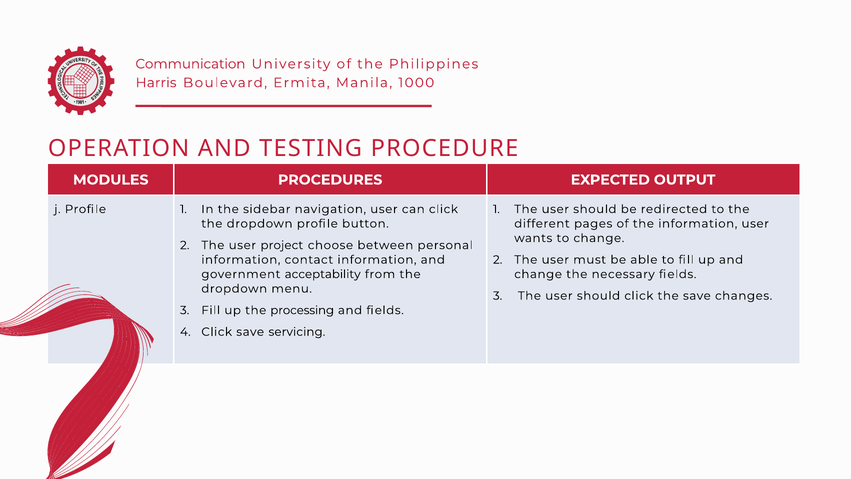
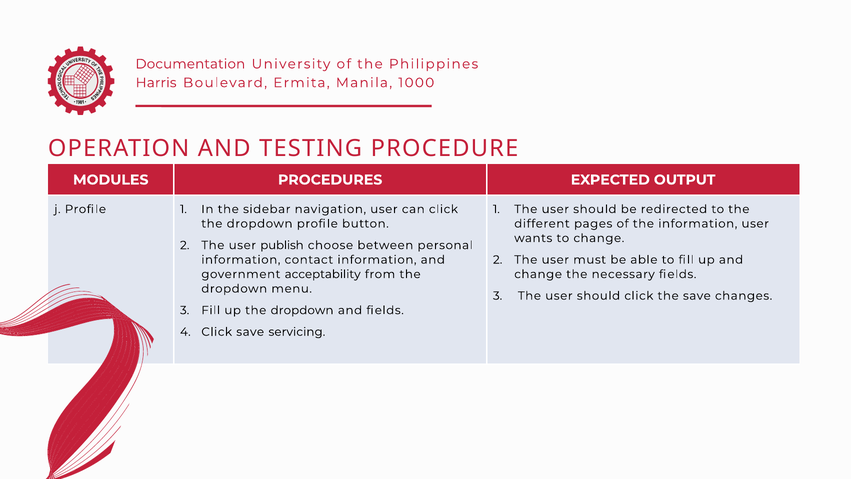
Communication: Communication -> Documentation (190, 64)
project: project -> publish (282, 245)
up the processing: processing -> dropdown (302, 310)
